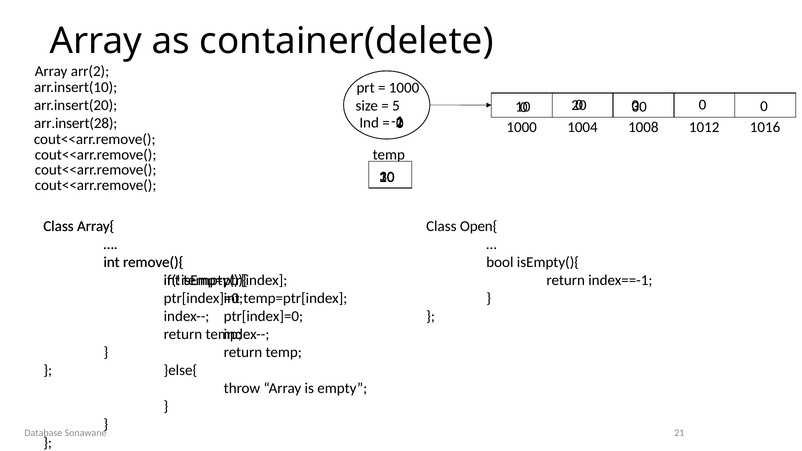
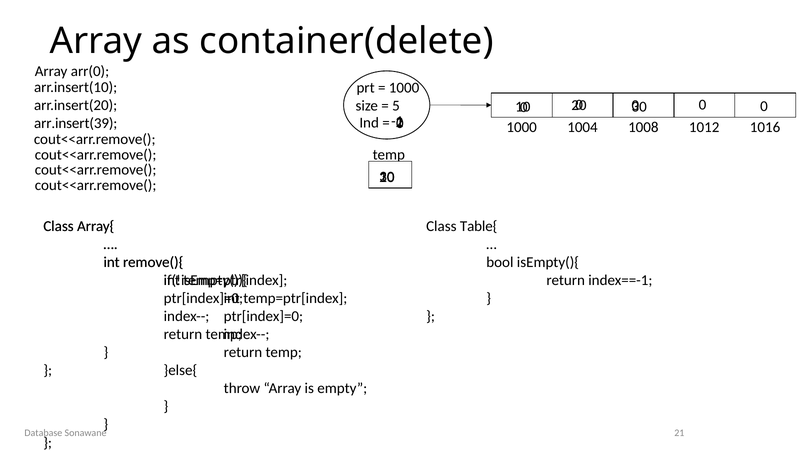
arr(2: arr(2 -> arr(0 (90, 72)
arr.insert(28: arr.insert(28 -> arr.insert(39 (76, 123)
Open{: Open{ -> Table{ (479, 226)
